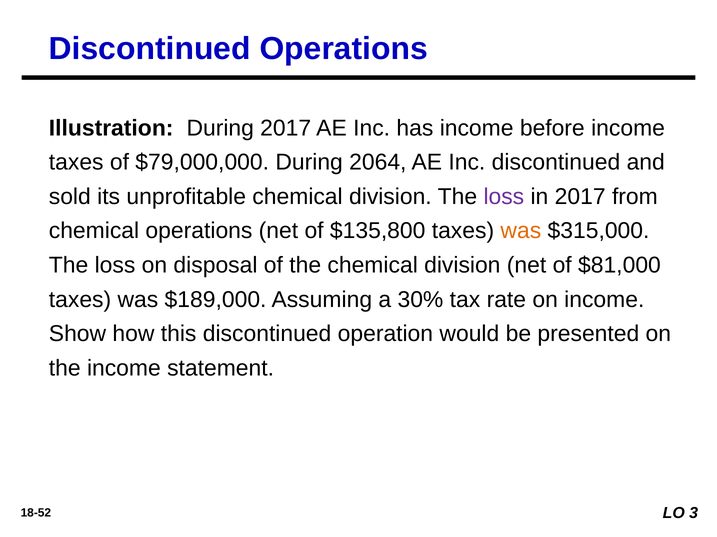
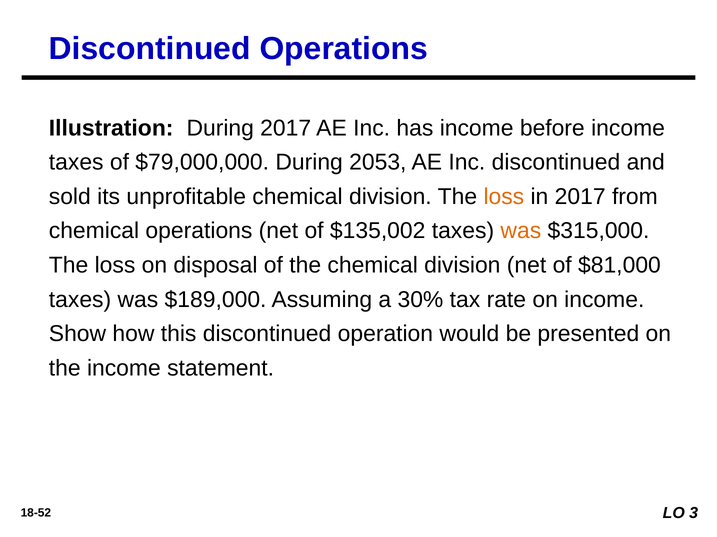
2064: 2064 -> 2053 (378, 163)
loss colour: purple -> orange (504, 197)
$135,800: $135,800 -> $135,002 (378, 231)
